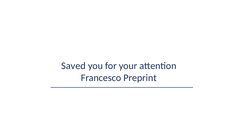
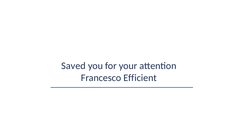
Preprint: Preprint -> Efficient (140, 78)
